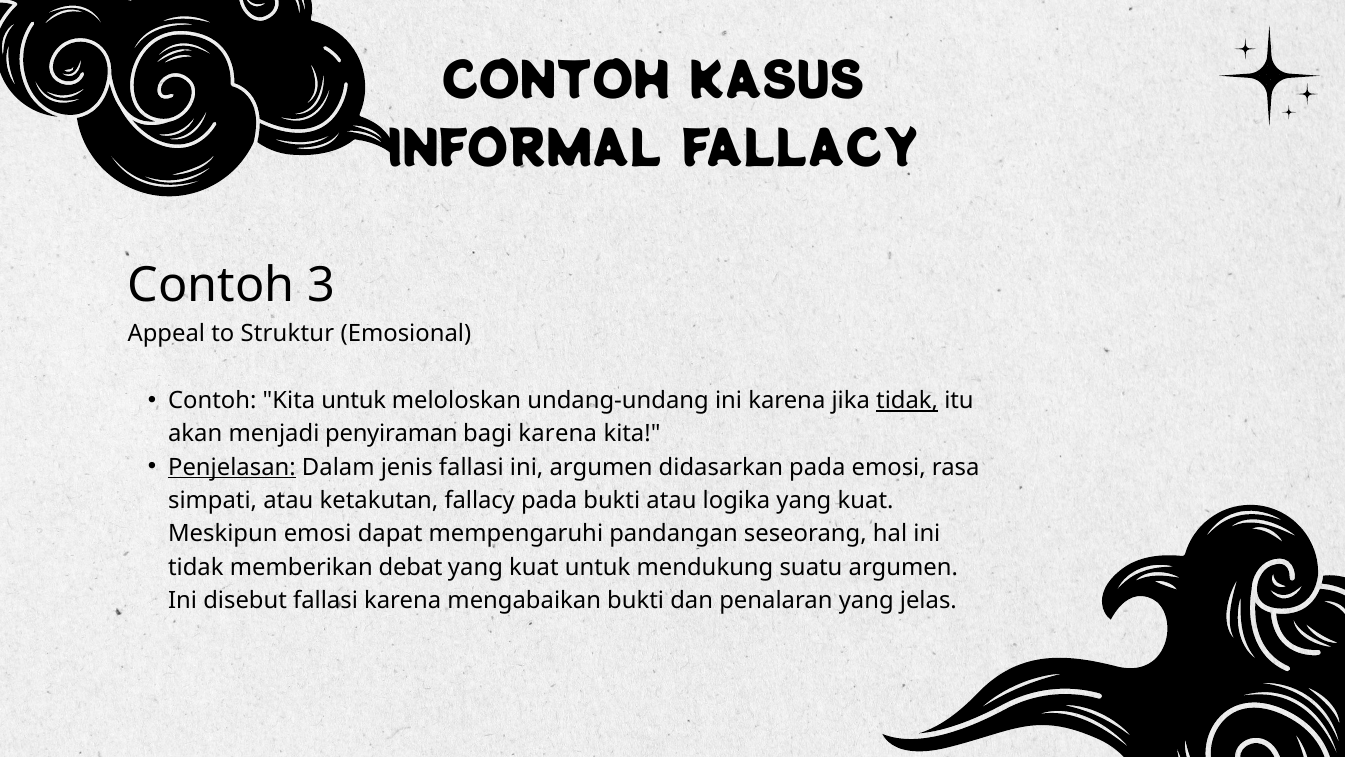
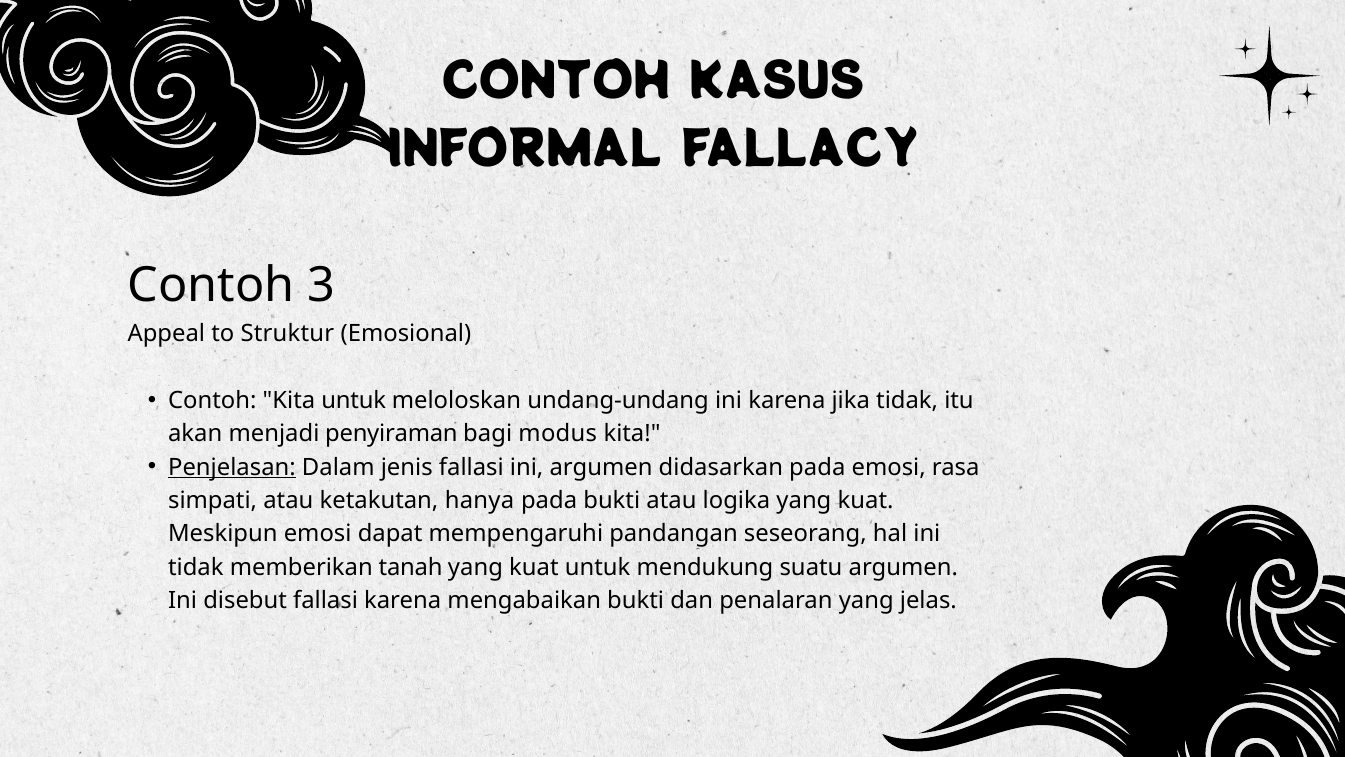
tidak underline: present -> none (907, 400)
bagi karena: karena -> modus (558, 434)
ketakutan fallacy: fallacy -> hanya (480, 500)
debat: debat -> tanah (411, 567)
